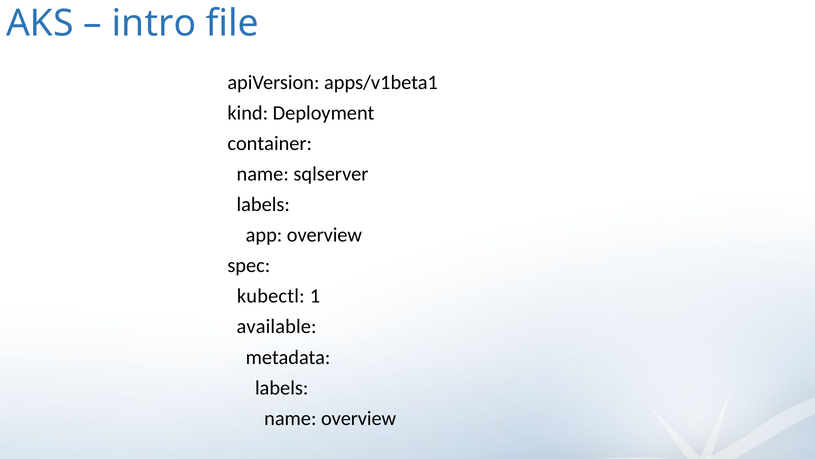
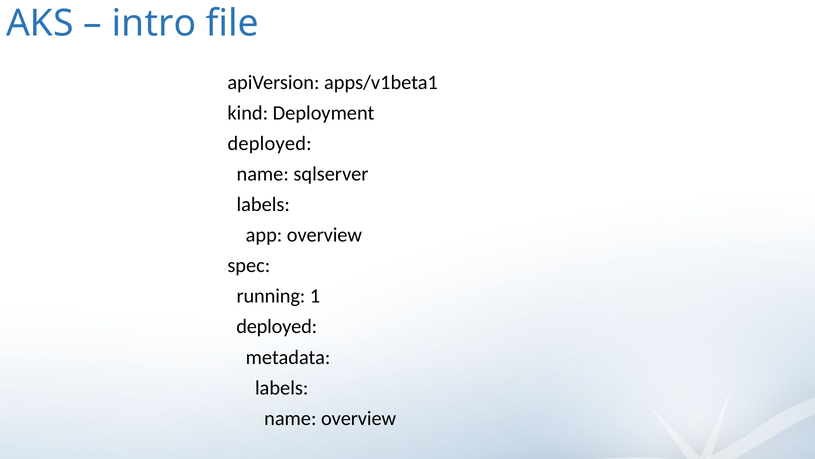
container: container -> deployed (270, 143)
kubectl: kubectl -> running (271, 296)
available: available -> deployed (277, 326)
